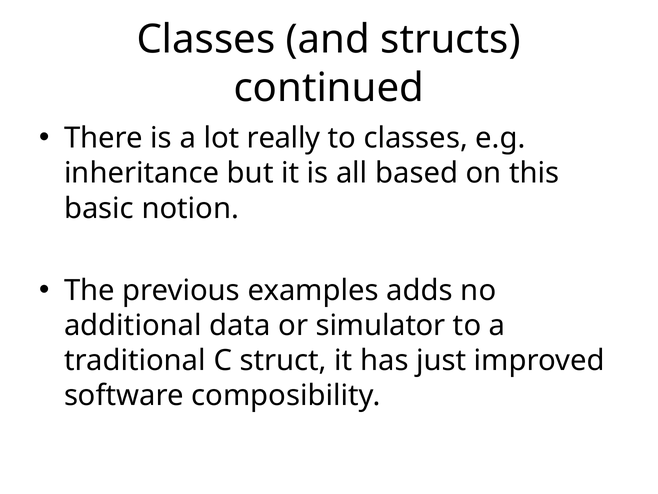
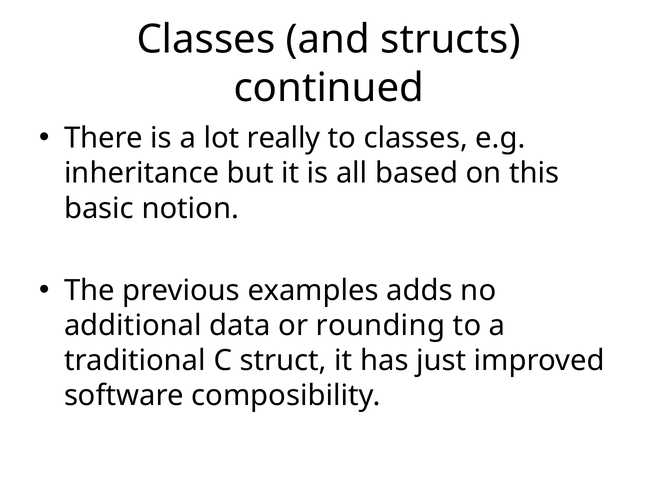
simulator: simulator -> rounding (380, 325)
